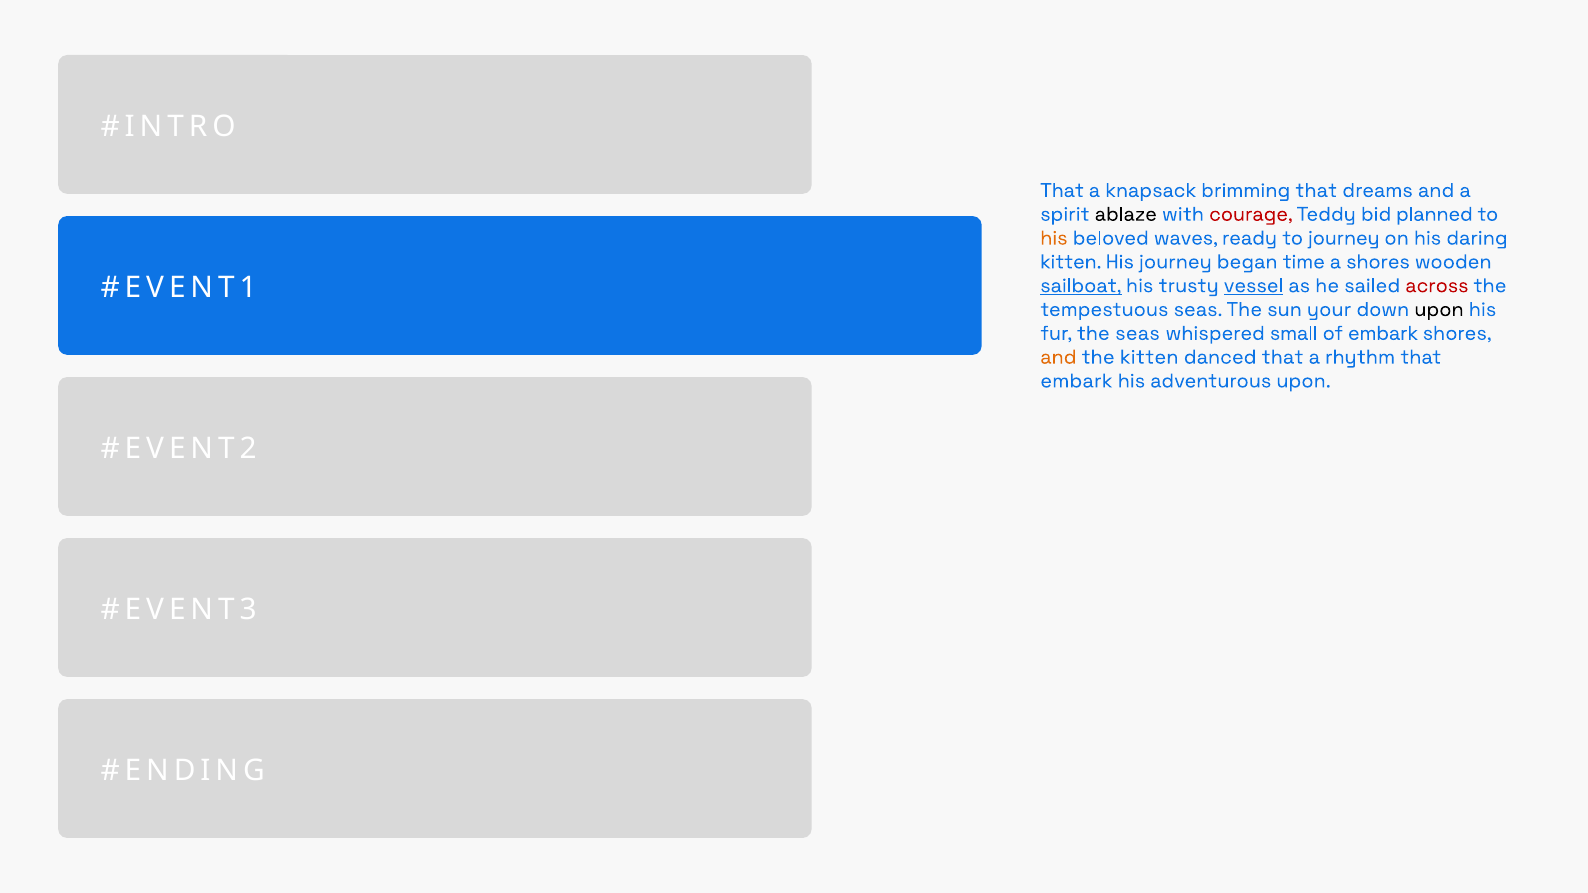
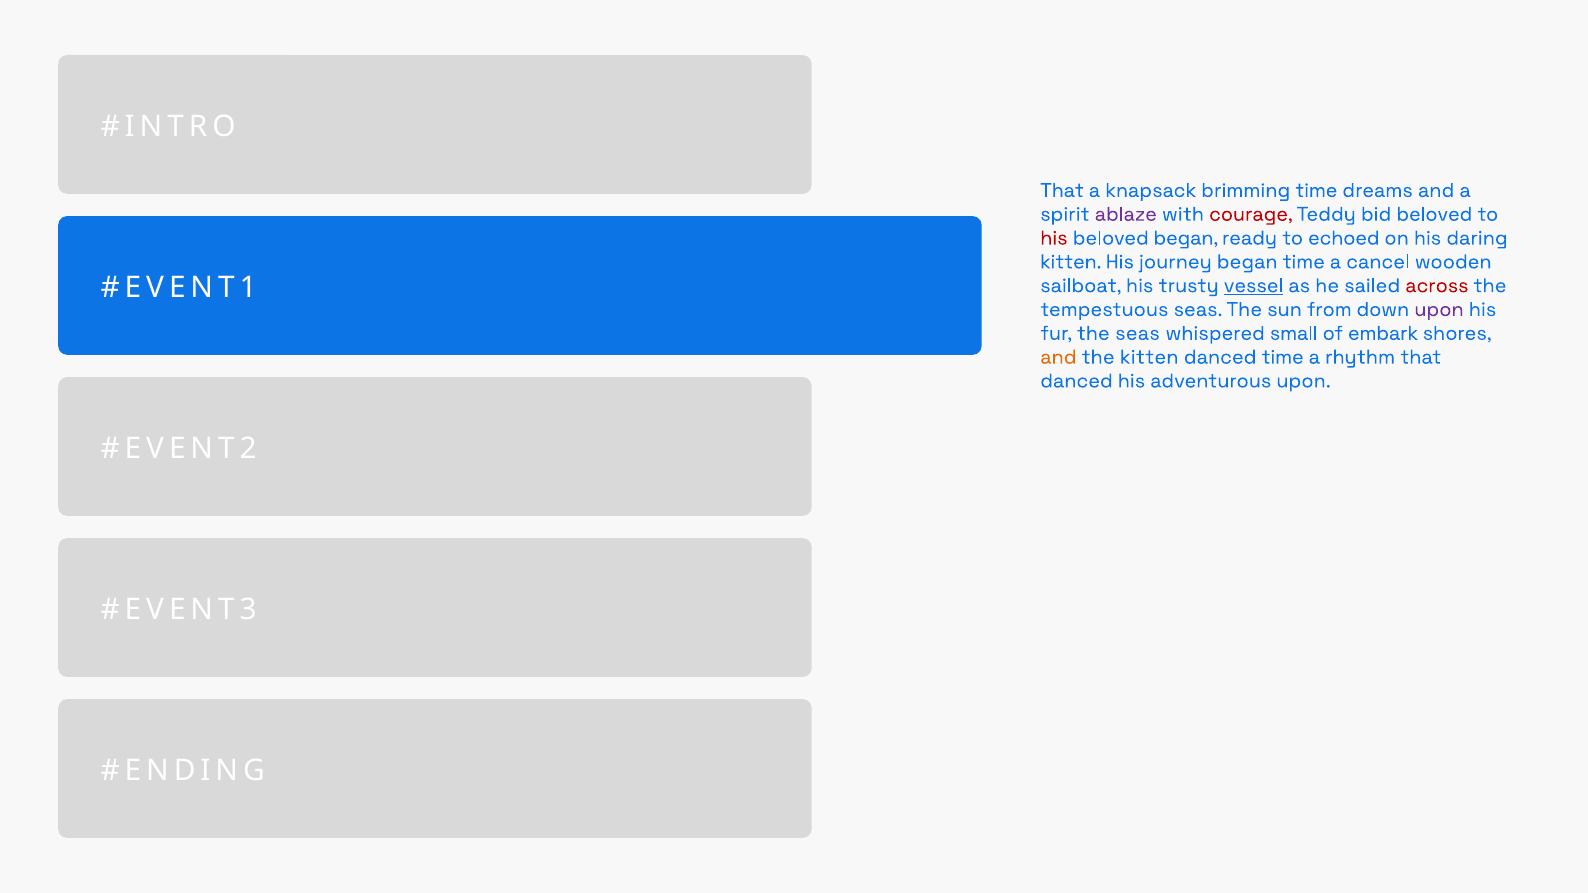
brimming that: that -> time (1316, 190)
ablaze colour: black -> purple (1126, 214)
bid planned: planned -> beloved (1434, 214)
his colour: orange -> red (1054, 238)
beloved waves: waves -> began (1186, 238)
to journey: journey -> echoed (1344, 238)
a shores: shores -> cancel (1378, 262)
sailboat underline: present -> none (1081, 286)
your: your -> from (1329, 309)
upon colour: black -> purple (1439, 309)
danced that: that -> time (1283, 357)
embark: embark -> danced (1076, 381)
